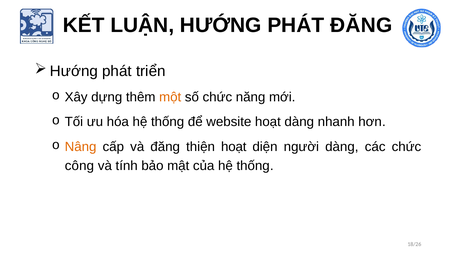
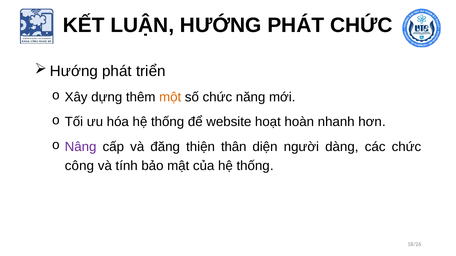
PHÁT ĐĂNG: ĐĂNG -> CHỨC (361, 25)
hoạt dàng: dàng -> hoàn (299, 122)
Nâng colour: orange -> purple (81, 147)
thiện hoạt: hoạt -> thân (234, 147)
